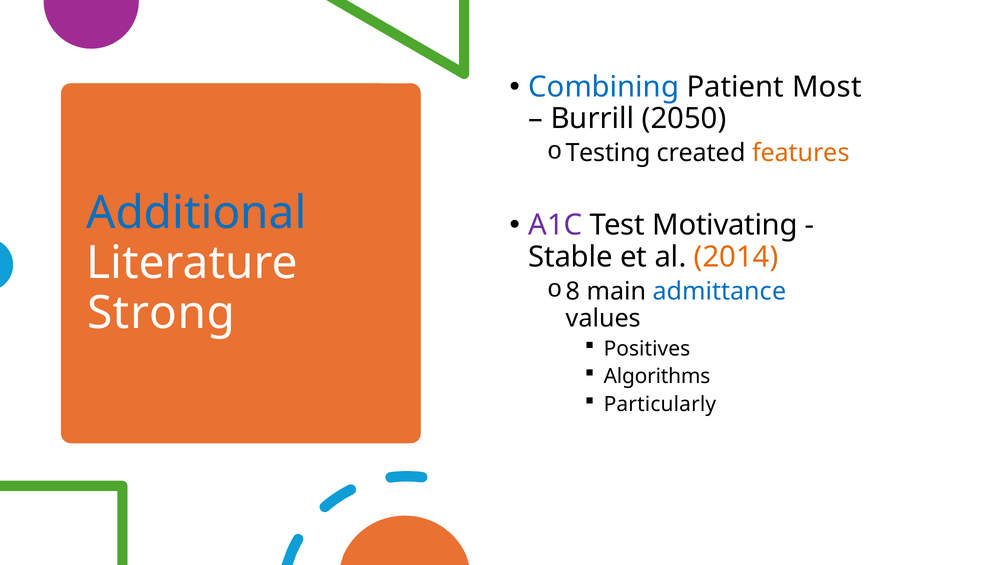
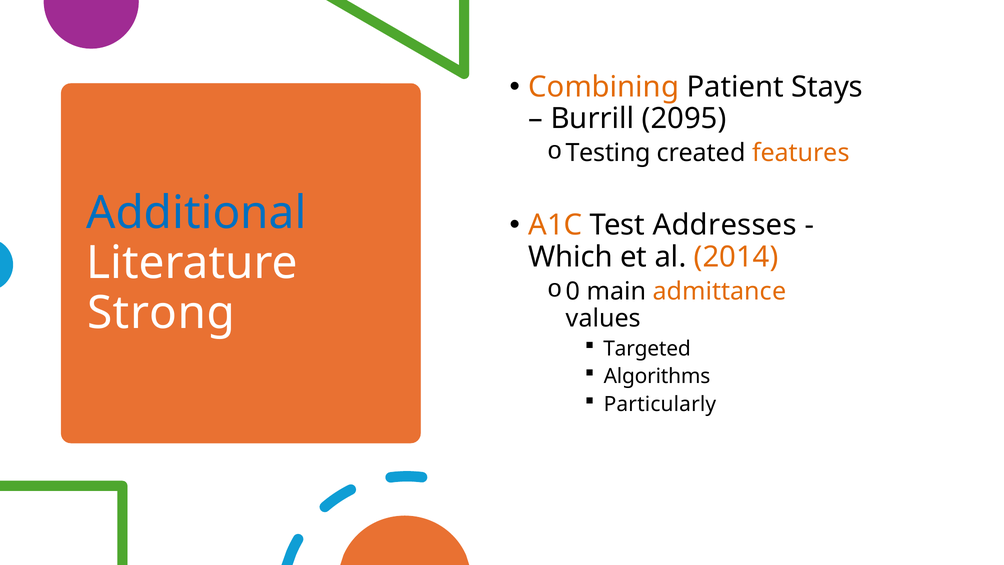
Combining colour: blue -> orange (604, 87)
Most: Most -> Stays (827, 87)
2050: 2050 -> 2095 (684, 119)
A1C colour: purple -> orange (555, 225)
Motivating: Motivating -> Addresses (725, 225)
Stable: Stable -> Which (571, 257)
8: 8 -> 0 (573, 291)
admittance colour: blue -> orange (720, 291)
Positives: Positives -> Targeted (647, 349)
